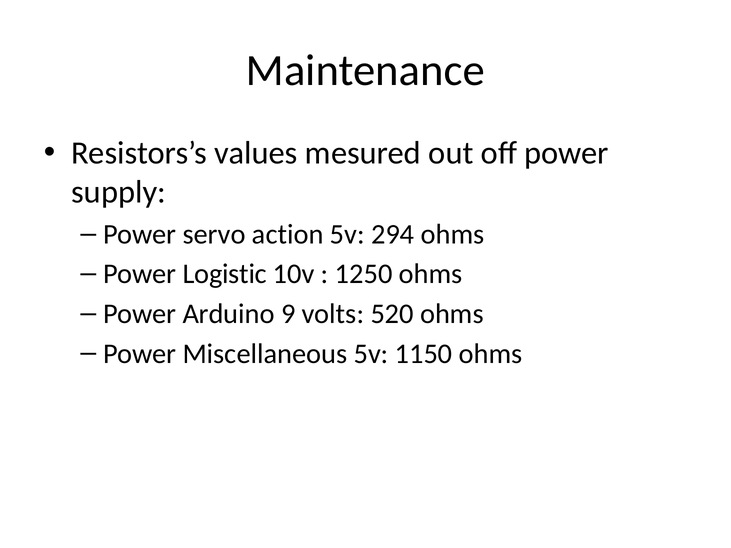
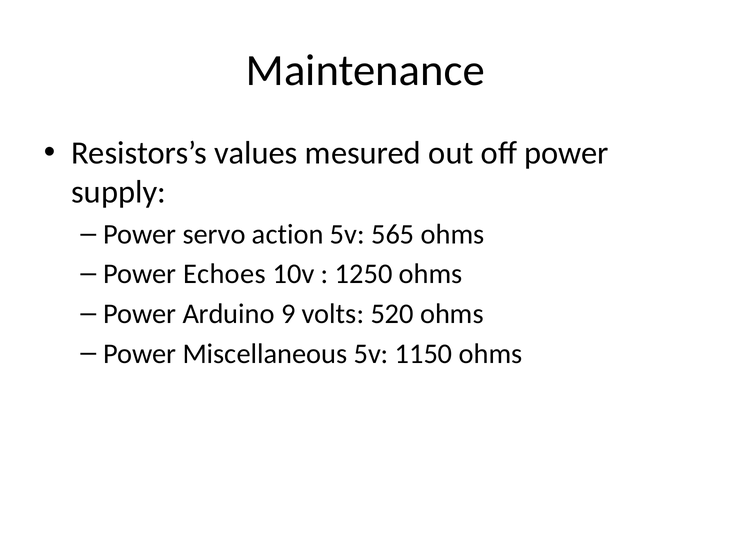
294: 294 -> 565 (393, 234)
Logistic: Logistic -> Echoes (224, 274)
